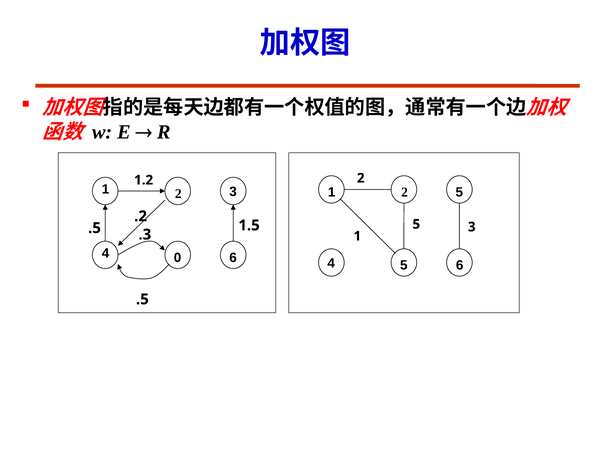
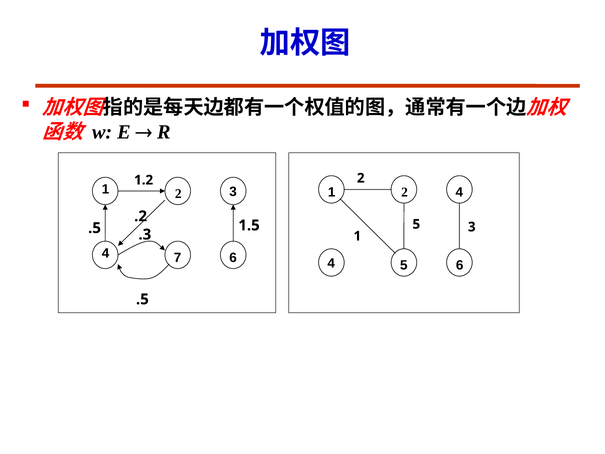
2 5: 5 -> 4 (459, 192)
0: 0 -> 7 (178, 258)
